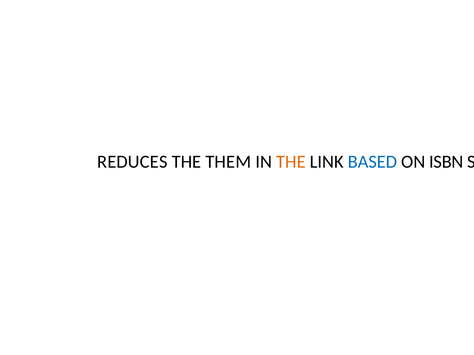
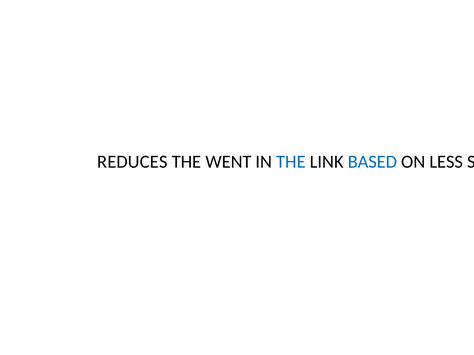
THEM: THEM -> WENT (228, 162)
THE colour: orange -> blue (291, 162)
ISBN: ISBN -> LESS (446, 162)
